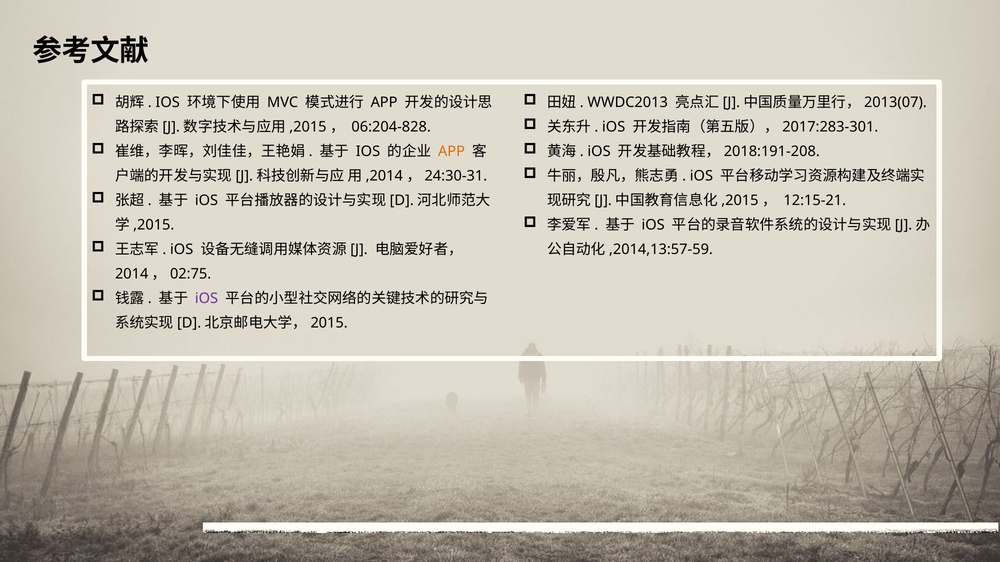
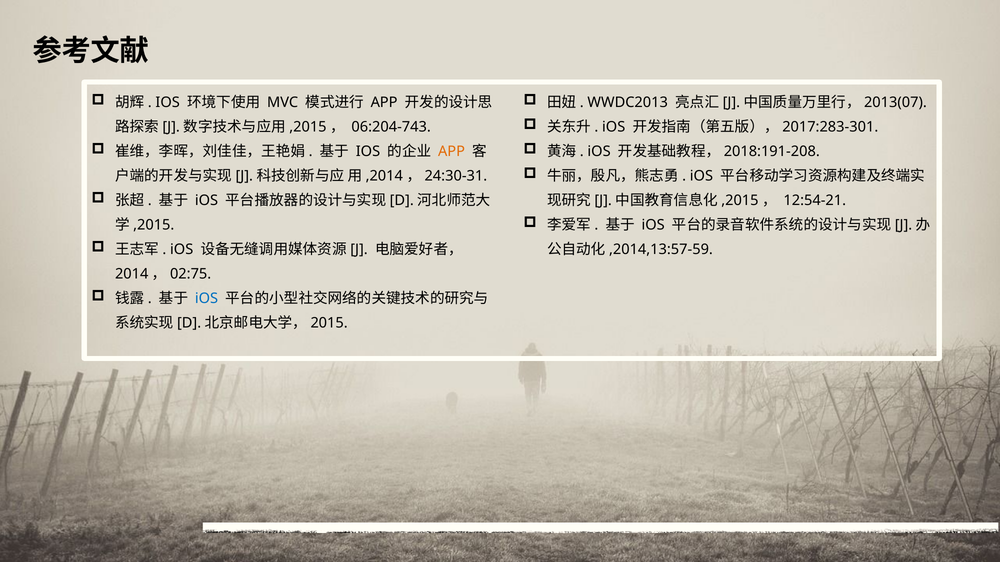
06:204-828: 06:204-828 -> 06:204-743 (391, 127)
12:15-21: 12:15-21 -> 12:54-21 (815, 200)
iOS colour: purple -> blue (206, 299)
